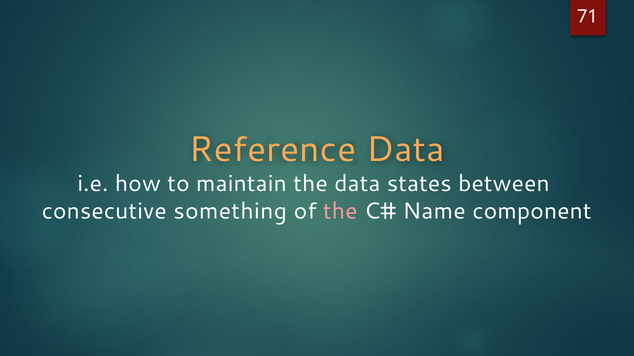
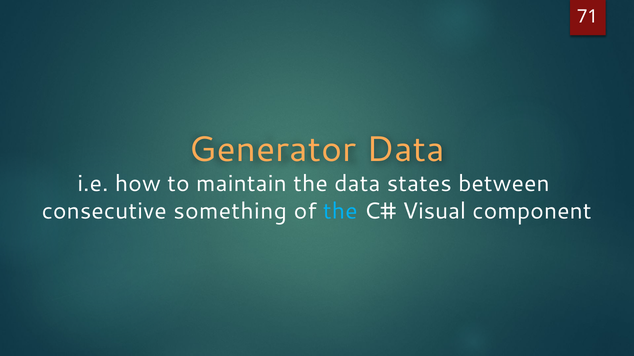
Reference: Reference -> Generator (273, 150)
the colour: pink -> light blue (340, 211)
Name: Name -> Visual (434, 211)
